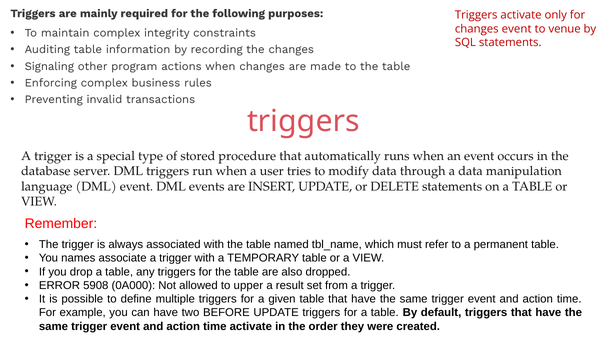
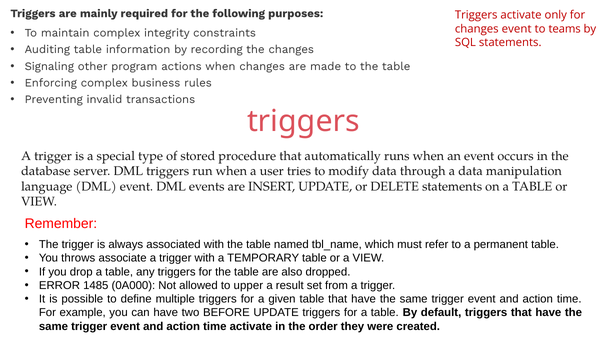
venue: venue -> teams (565, 29)
names: names -> throws (78, 258)
5908: 5908 -> 1485 (96, 286)
